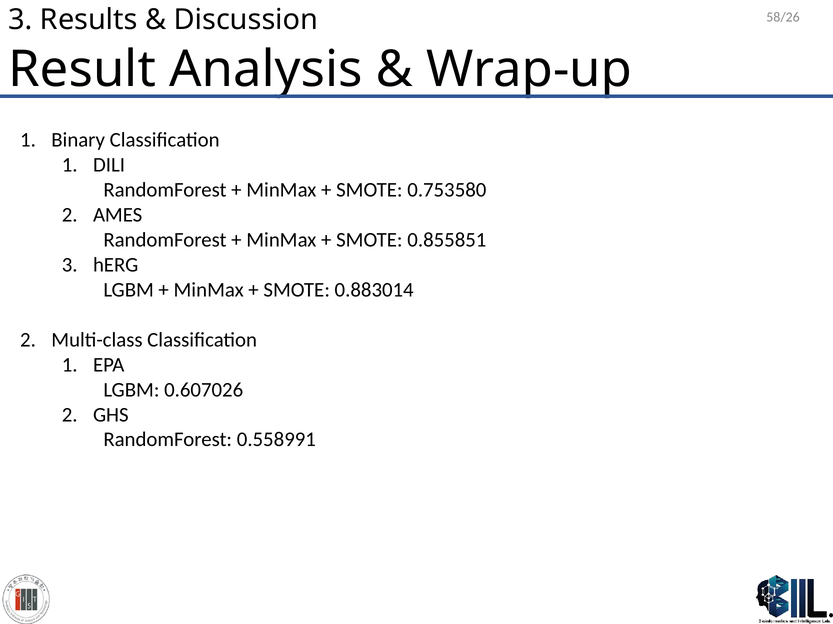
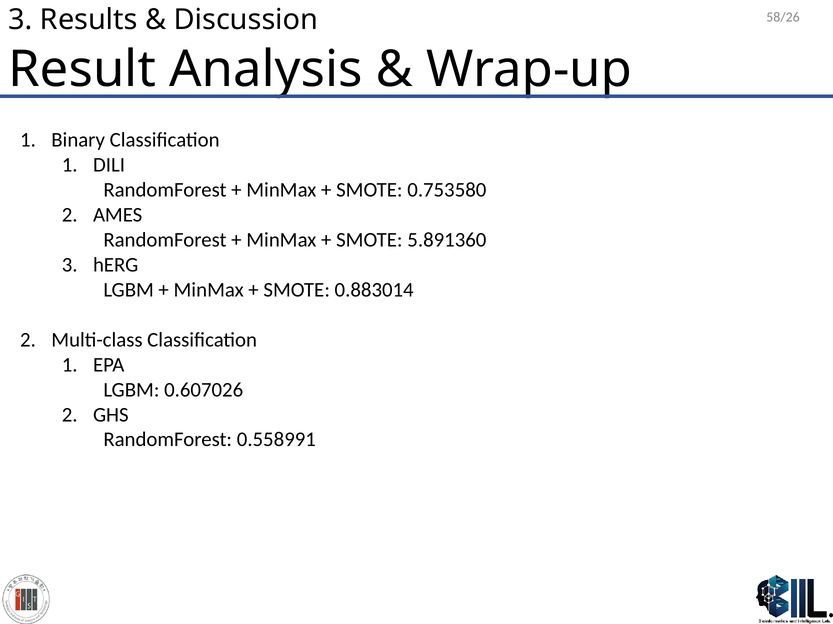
0.855851: 0.855851 -> 5.891360 (447, 240)
